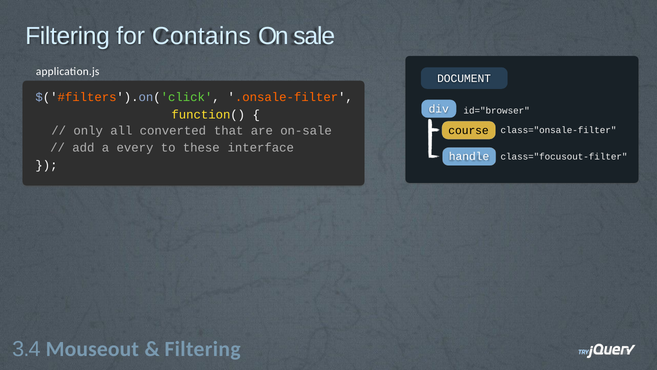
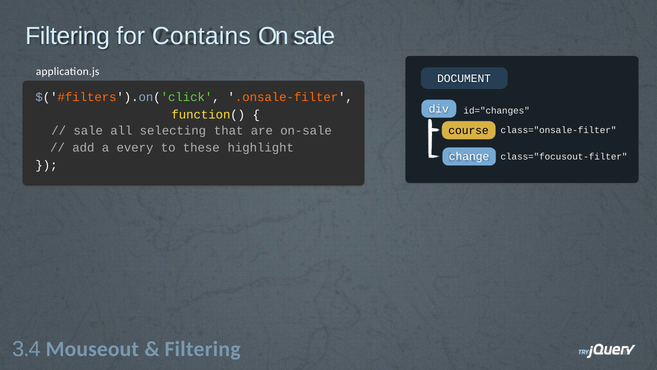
id="browser: id="browser -> id="changes (497, 110)
only: only -> sale (88, 131)
converted: converted -> selecting (173, 131)
interface: interface -> highlight (261, 148)
handle: handle -> change (469, 156)
